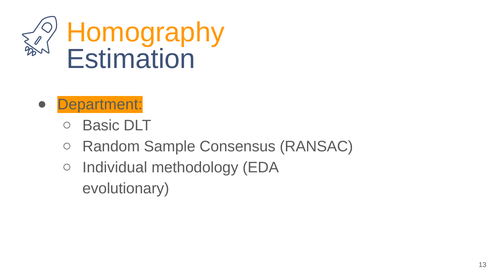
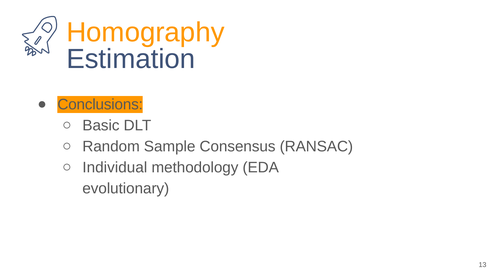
Department: Department -> Conclusions (100, 105)
